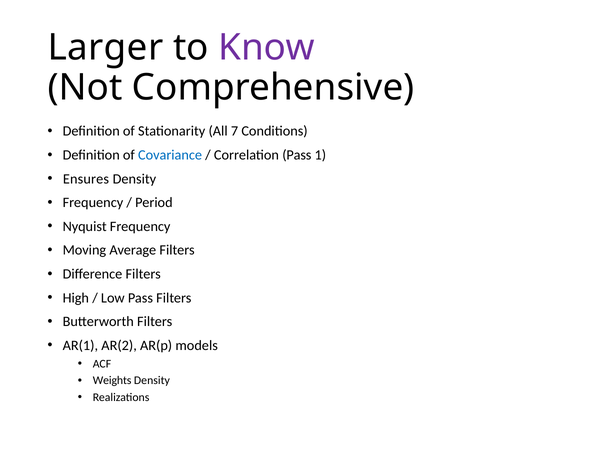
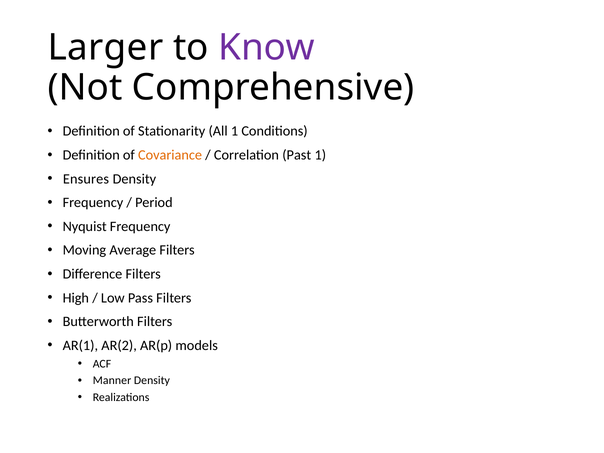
All 7: 7 -> 1 (235, 131)
Covariance colour: blue -> orange (170, 155)
Correlation Pass: Pass -> Past (297, 155)
Weights: Weights -> Manner (112, 381)
